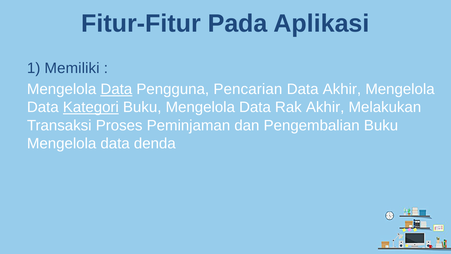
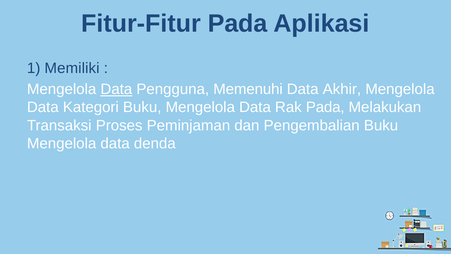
Pencarian: Pencarian -> Memenuhi (248, 89)
Kategori underline: present -> none (91, 107)
Rak Akhir: Akhir -> Pada (325, 107)
